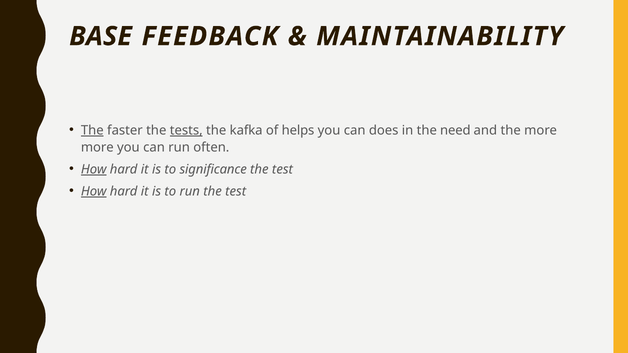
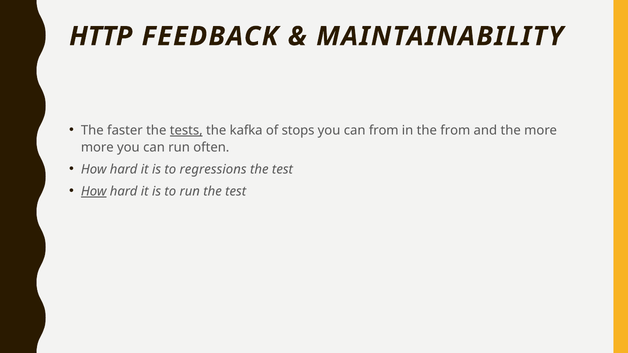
BASE: BASE -> HTTP (101, 36)
The underline: present -> none (92, 130)
helps: helps -> stops (298, 130)
can does: does -> from (384, 130)
the need: need -> from (455, 130)
How underline: present -> none (94, 170)
significance: significance -> regressions (213, 170)
